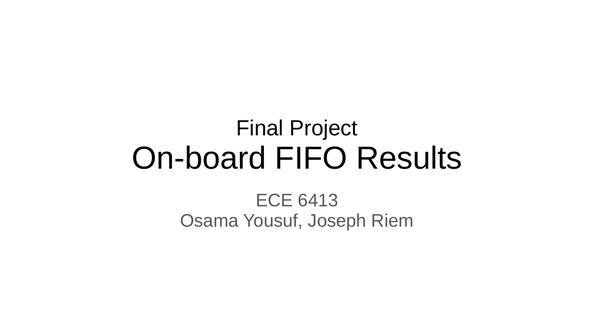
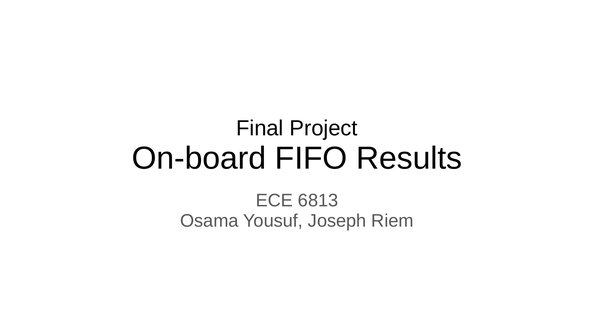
6413: 6413 -> 6813 (318, 201)
